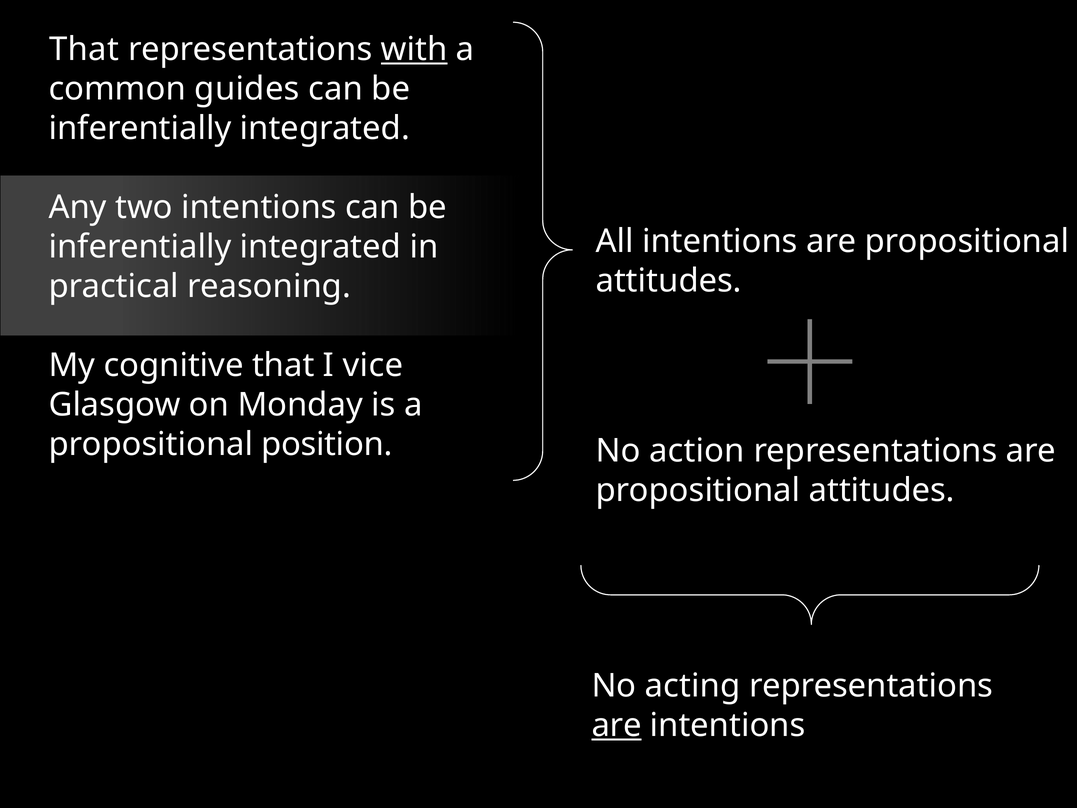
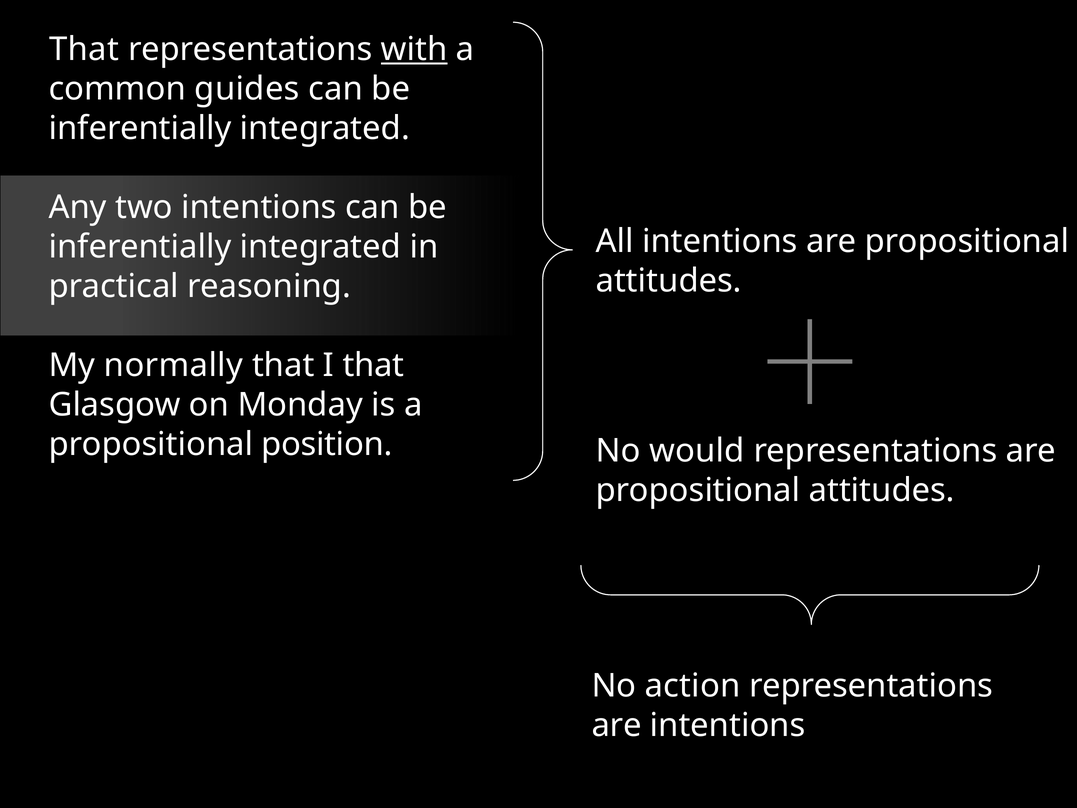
cognitive: cognitive -> normally (173, 365)
I vice: vice -> that (373, 365)
action: action -> would (697, 451)
acting: acting -> action (693, 686)
are underline: present -> none (617, 725)
